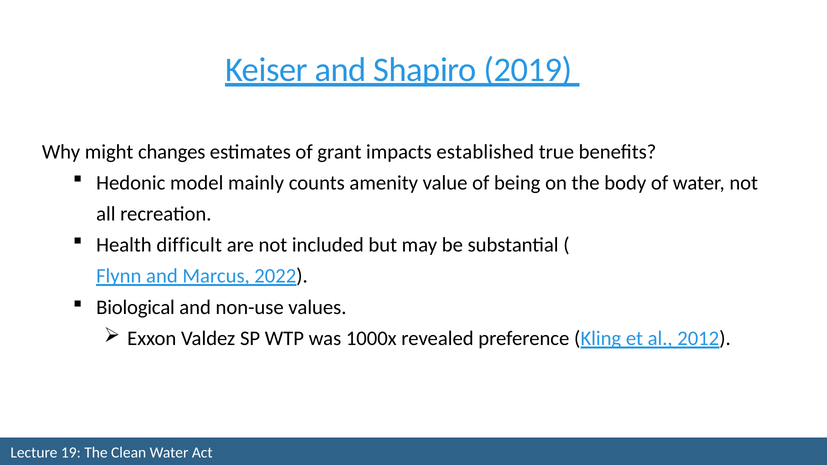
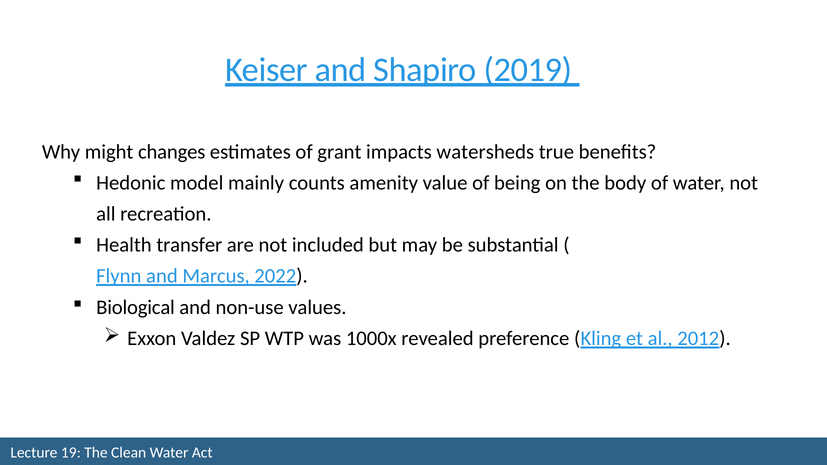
established: established -> watersheds (485, 152)
difficult: difficult -> transfer (189, 245)
